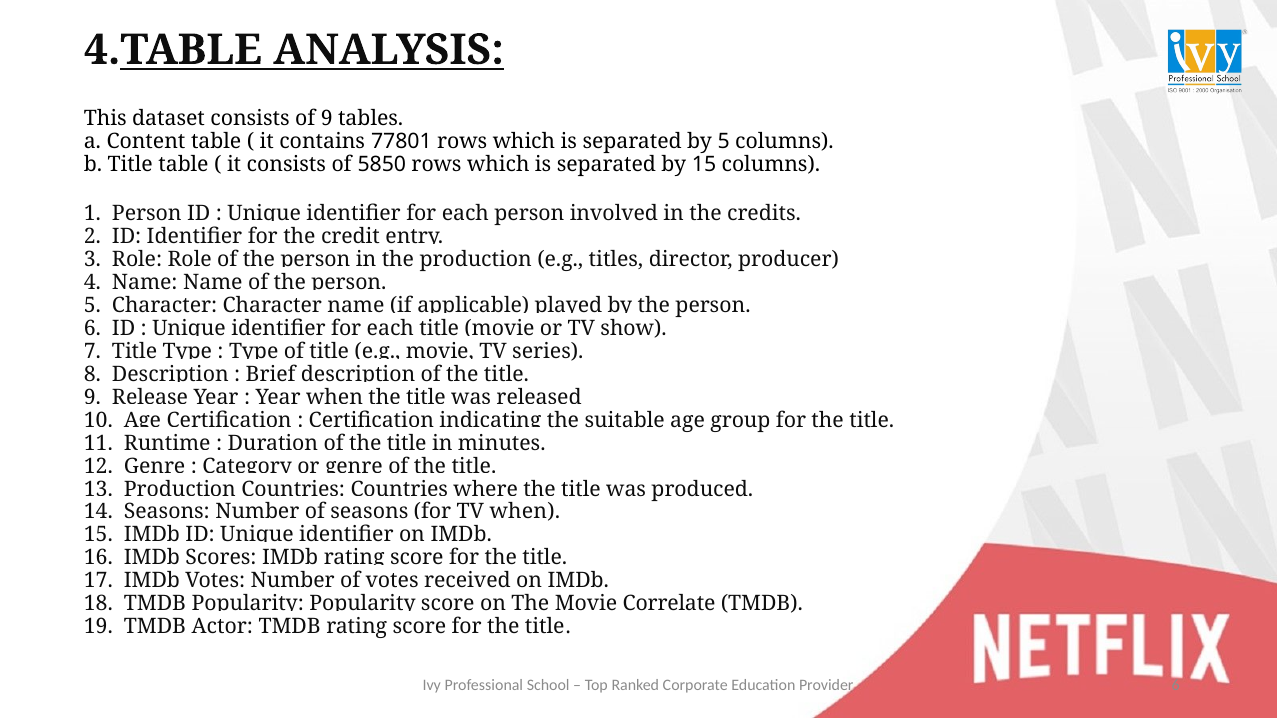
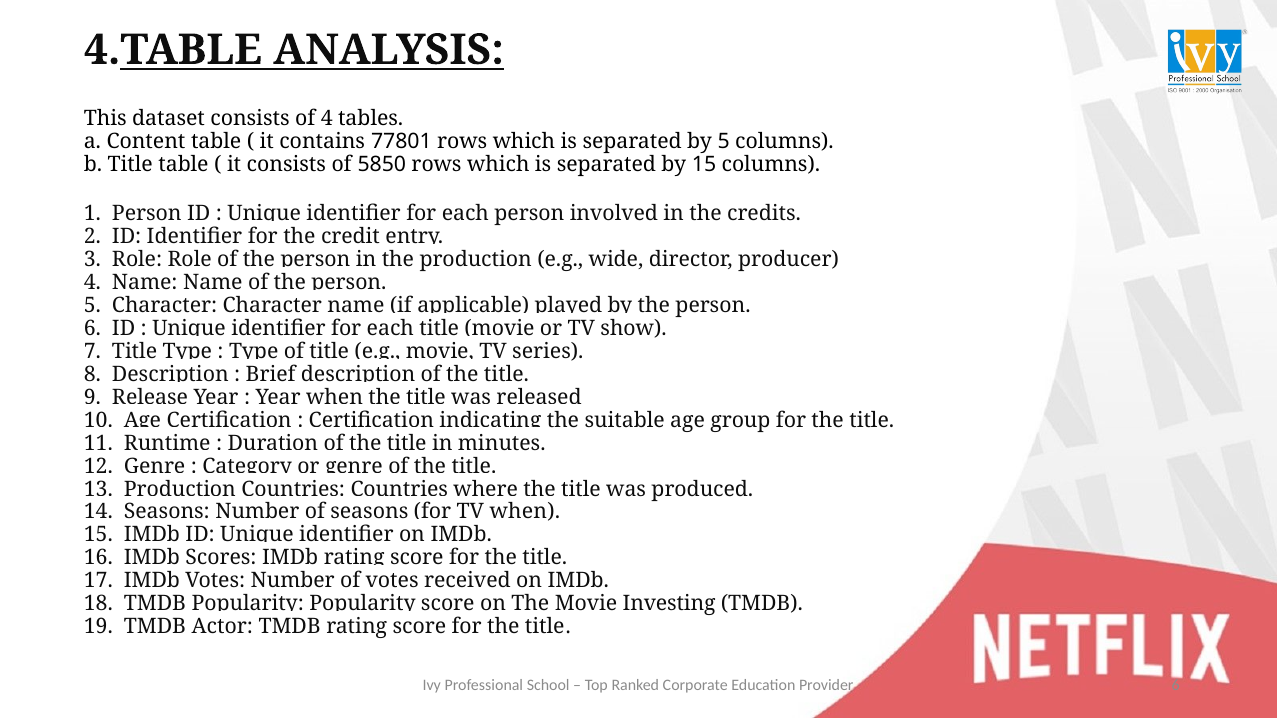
of 9: 9 -> 4 (327, 119)
titles: titles -> wide (616, 260)
Correlate: Correlate -> Investing (669, 604)
